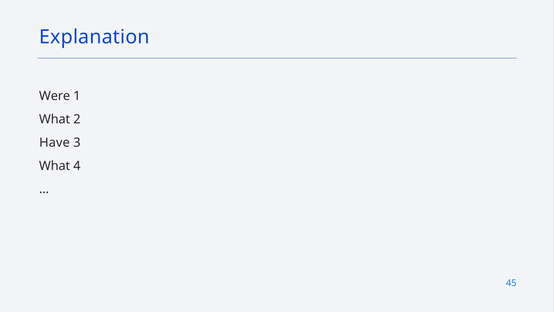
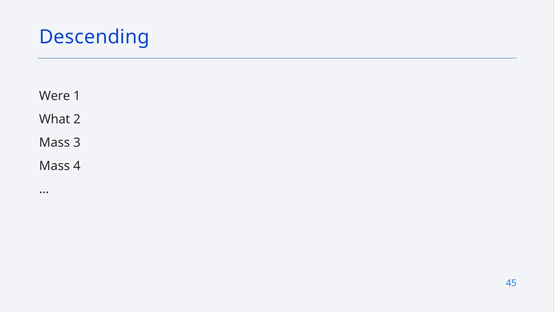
Explanation: Explanation -> Descending (94, 37)
Have: Have -> Mass (55, 142)
What: What -> Mass (55, 166)
